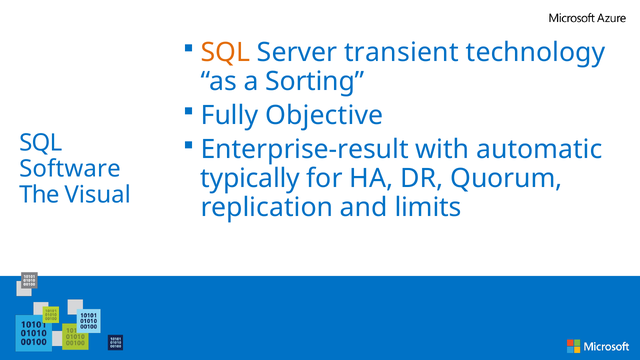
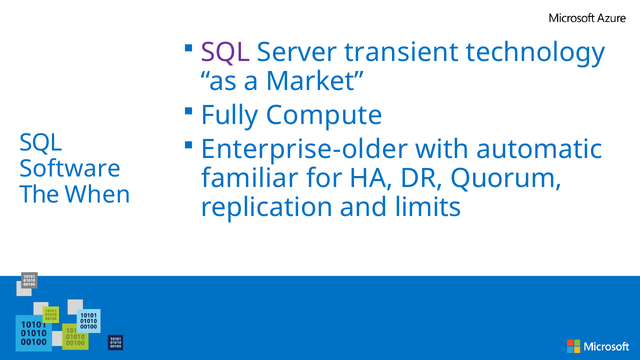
SQL colour: orange -> purple (225, 53)
Sorting: Sorting -> Market (315, 81)
Objective: Objective -> Compute (324, 115)
Enterprise-result: Enterprise-result -> Enterprise-older (305, 150)
typically: typically -> familiar (250, 178)
Visual: Visual -> When (98, 195)
